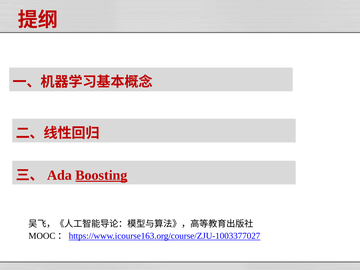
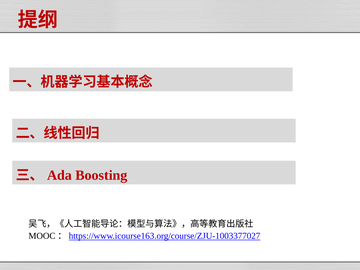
Boosting underline: present -> none (101, 175)
